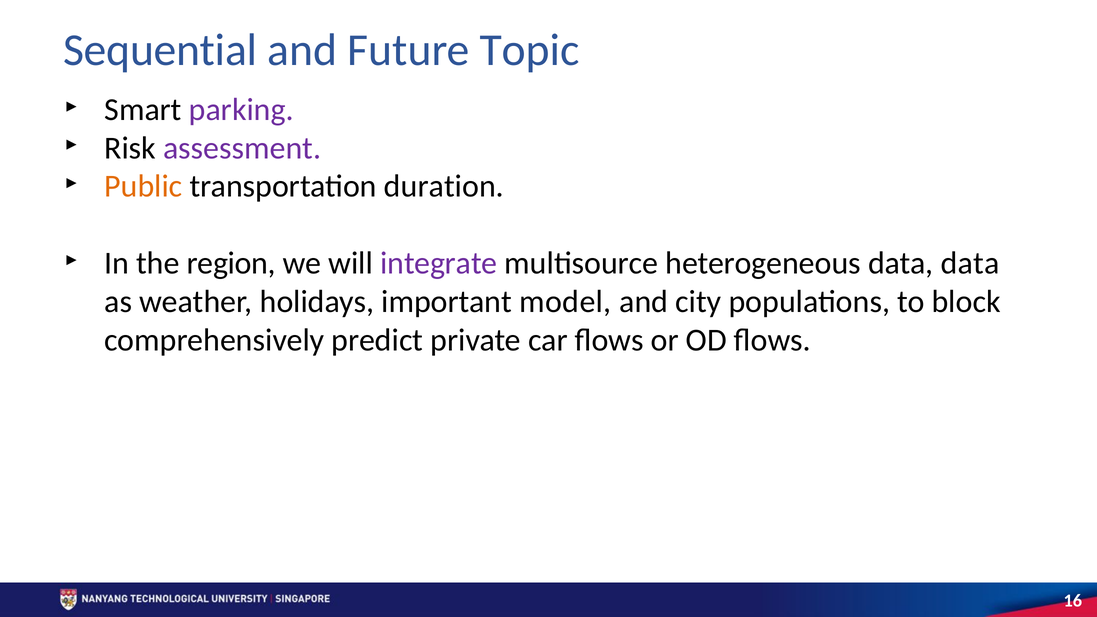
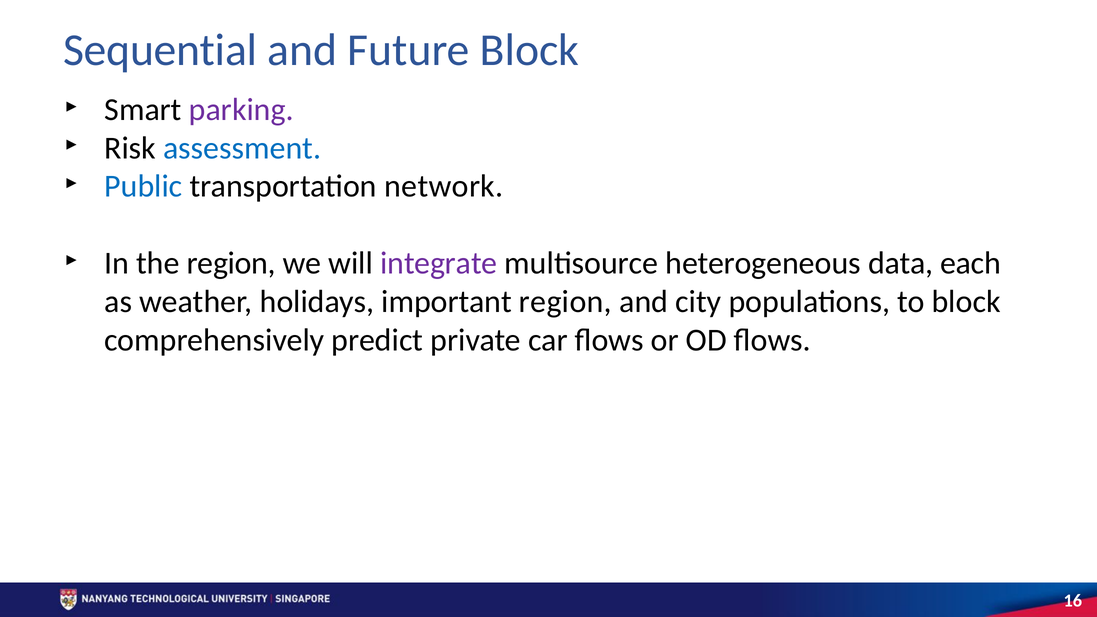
Future Topic: Topic -> Block (529, 50)
assessment colour: purple -> blue (242, 148)
Public colour: orange -> blue (143, 186)
duration: duration -> network (444, 186)
data data: data -> each (971, 263)
important model: model -> region (565, 302)
